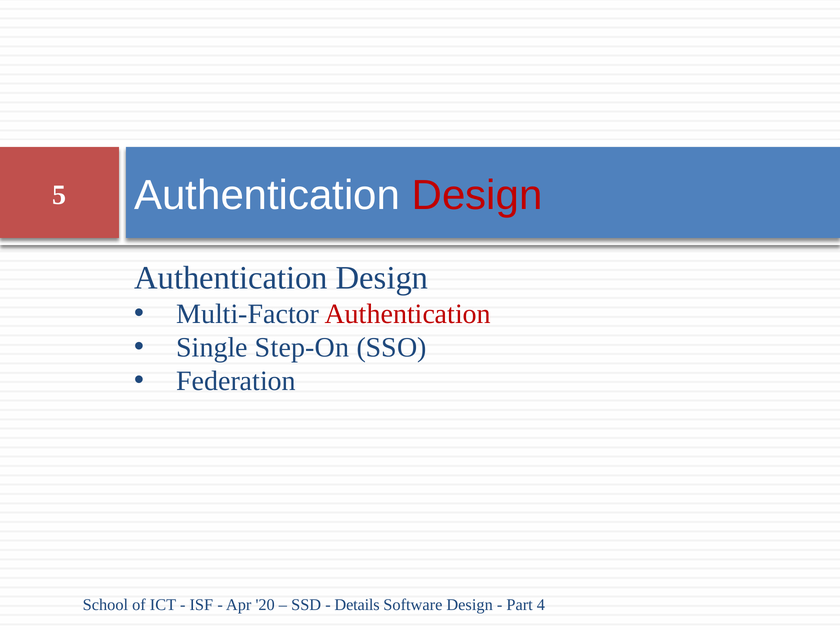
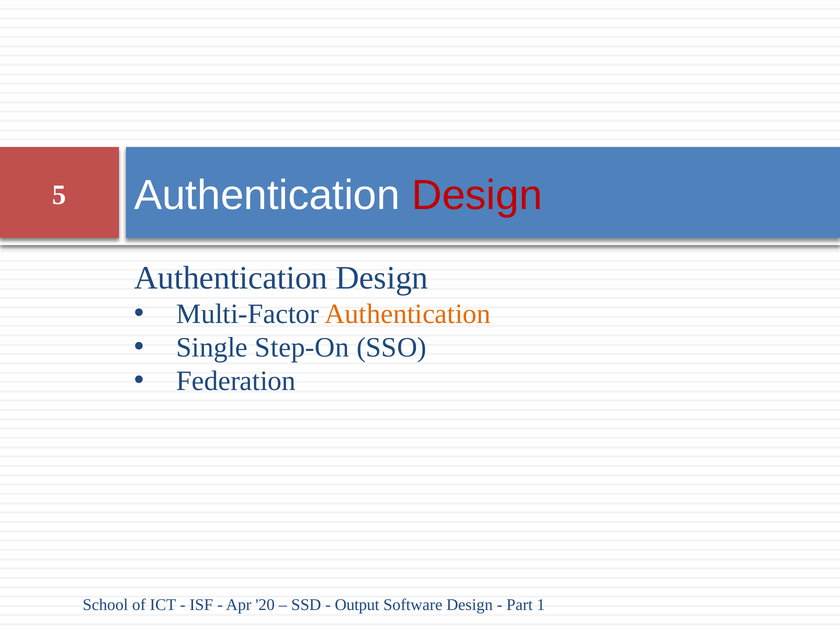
Authentication colour: red -> orange (408, 314)
Details: Details -> Output (357, 605)
4: 4 -> 1 (541, 605)
